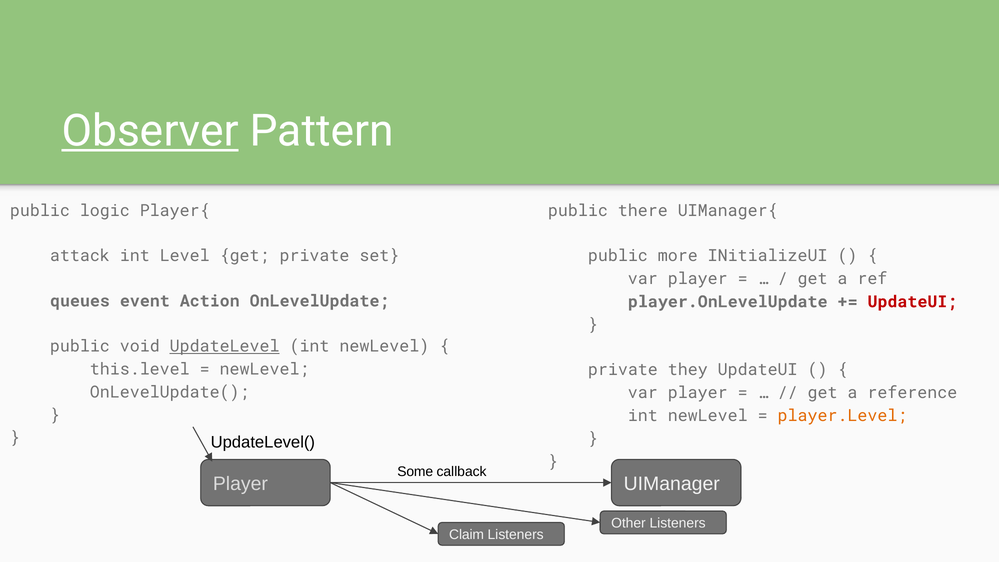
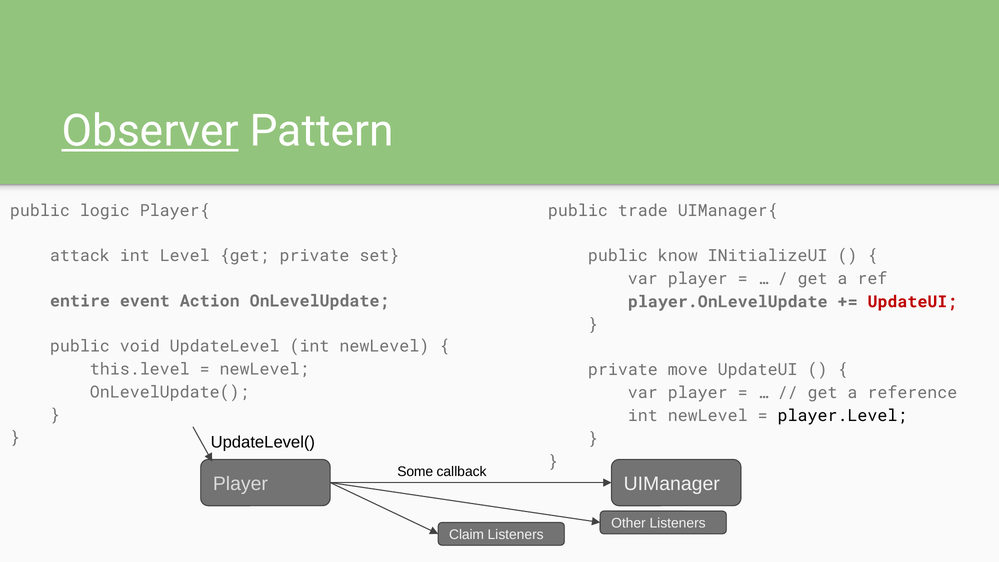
there: there -> trade (643, 211)
more: more -> know (678, 256)
queues: queues -> entire (80, 301)
UpdateLevel underline: present -> none (225, 346)
they: they -> move (688, 370)
player.Level colour: orange -> black (842, 416)
